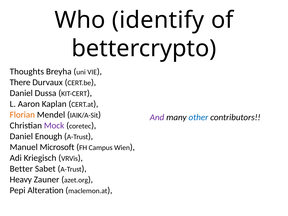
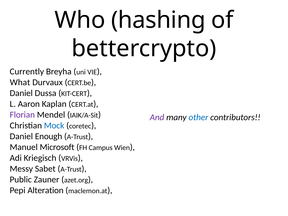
identify: identify -> hashing (158, 20)
Thoughts: Thoughts -> Currently (27, 71)
There: There -> What (20, 82)
Florian colour: orange -> purple (22, 115)
Mock colour: purple -> blue (54, 125)
Better: Better -> Messy (21, 169)
Heavy: Heavy -> Public (21, 179)
